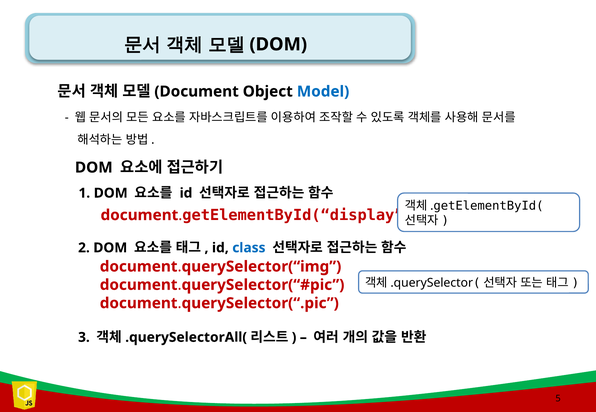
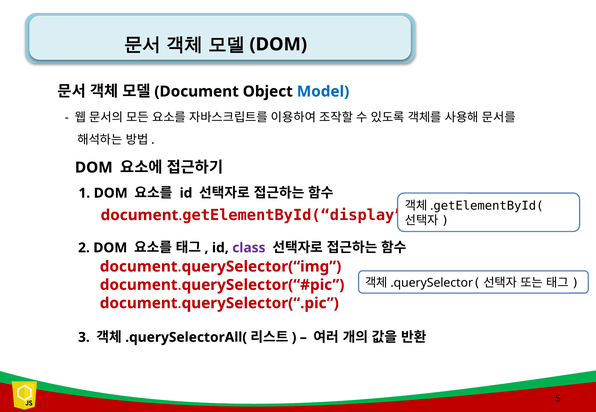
class colour: blue -> purple (249, 248)
